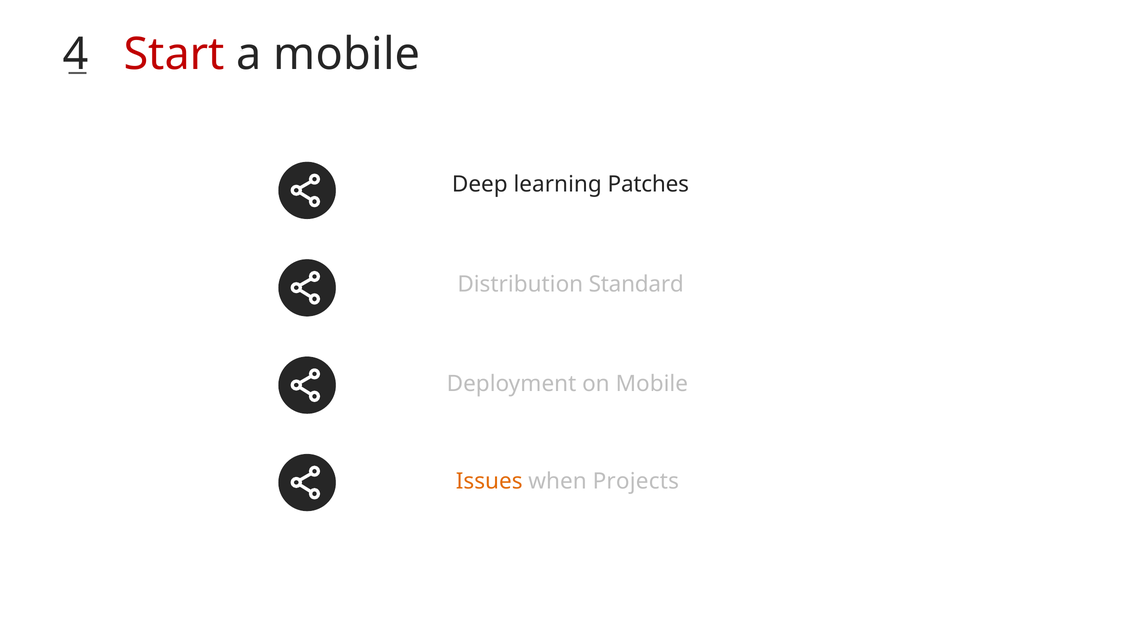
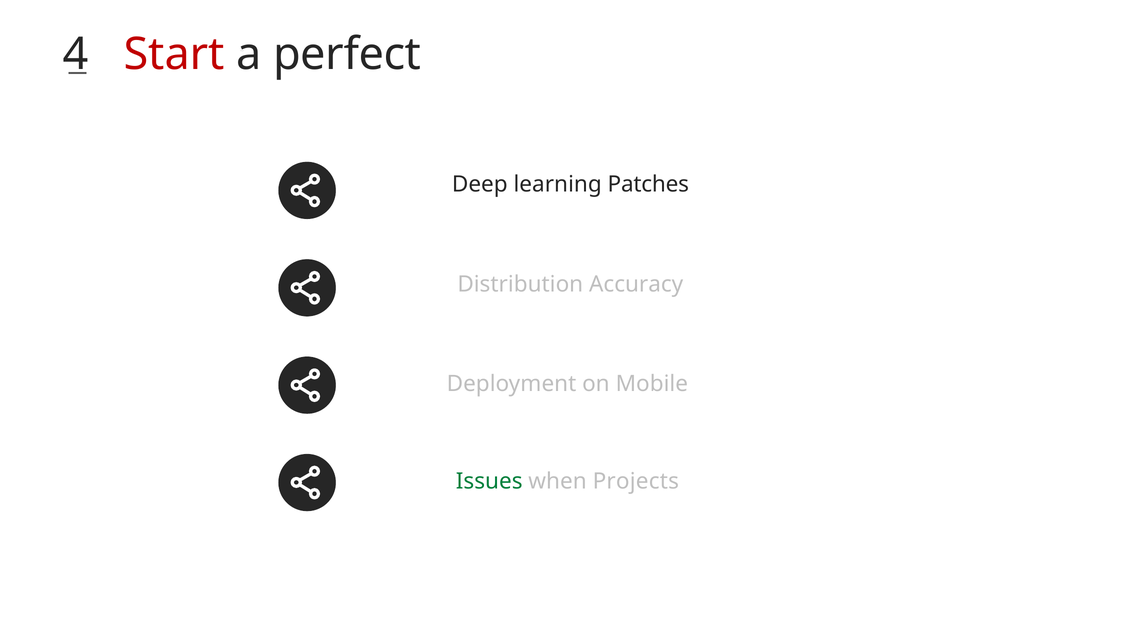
mobile: mobile -> perfect (347, 54)
Standard: Standard -> Accuracy (636, 284)
Issues colour: orange -> green (489, 481)
